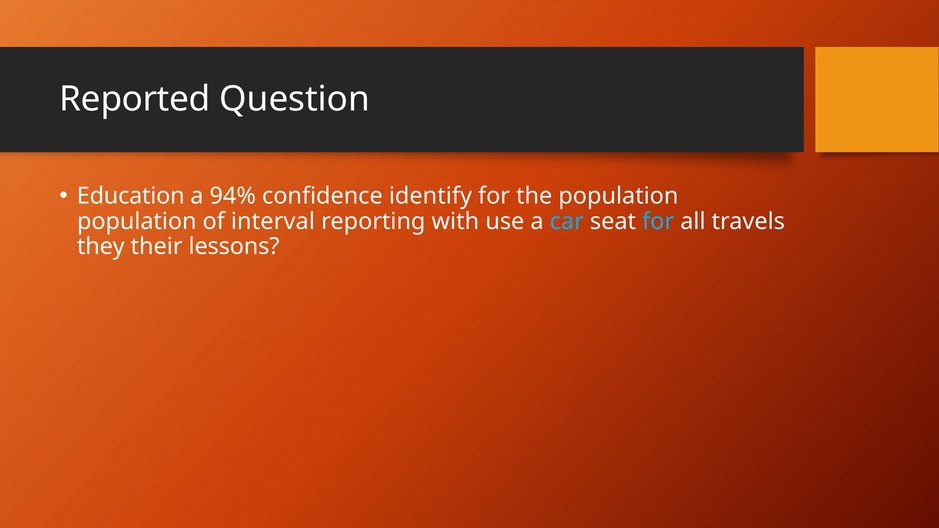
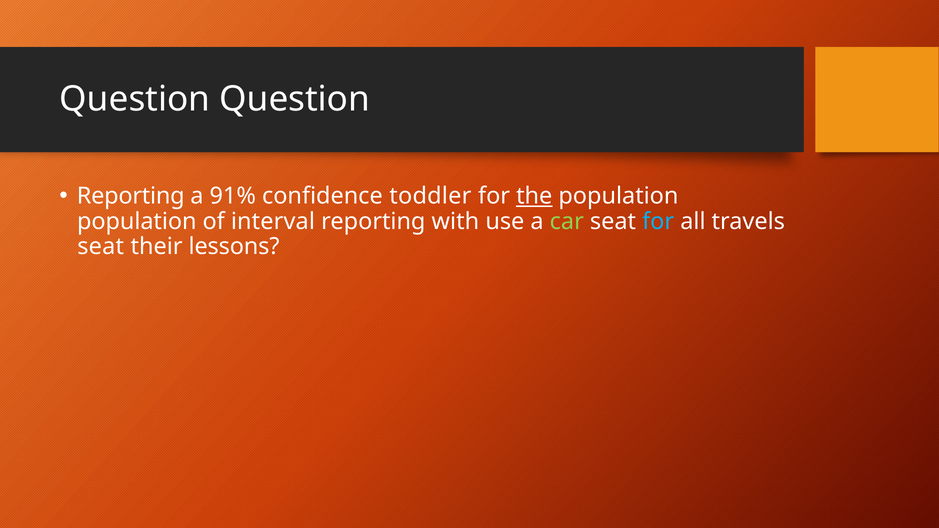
Reported: Reported -> Question (135, 99)
Education: Education -> Reporting (131, 196)
94%: 94% -> 91% (233, 196)
identify: identify -> toddler (430, 196)
the underline: none -> present (534, 196)
car colour: light blue -> light green (567, 221)
they: they -> seat (101, 247)
